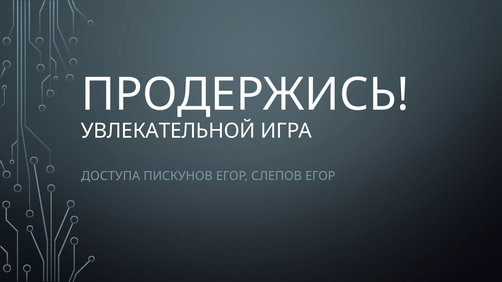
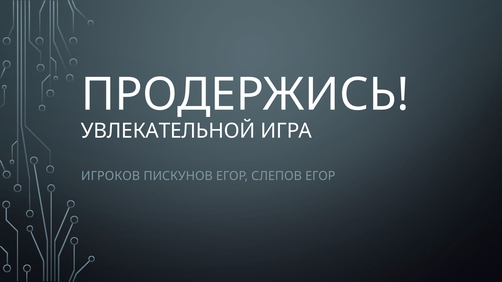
ДОСТУПА: ДОСТУПА -> ИГРОКОВ (111, 176)
